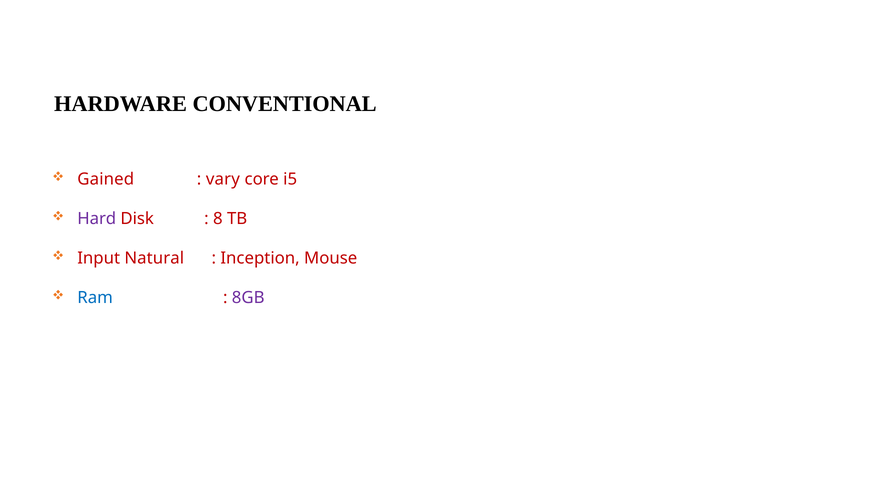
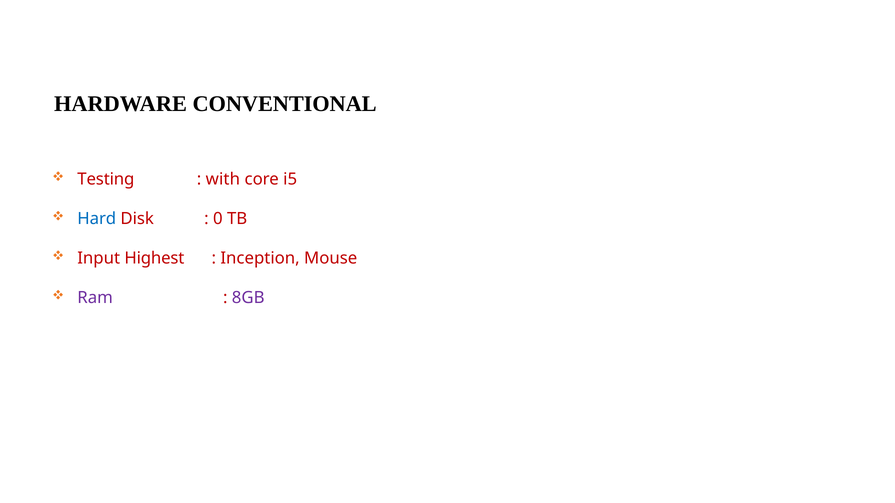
Gained: Gained -> Testing (106, 179)
vary: vary -> with (223, 179)
Hard colour: purple -> blue (97, 219)
8: 8 -> 0 (218, 219)
Natural: Natural -> Highest (154, 258)
Ram colour: blue -> purple (95, 298)
